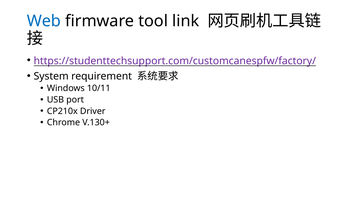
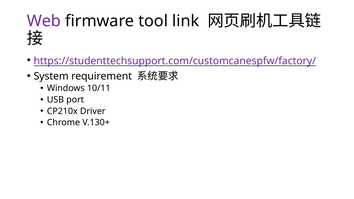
Web colour: blue -> purple (44, 21)
